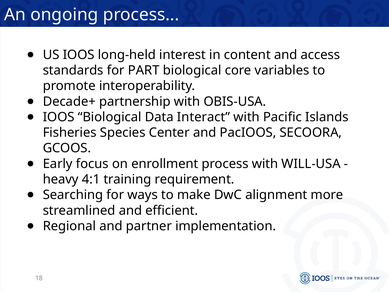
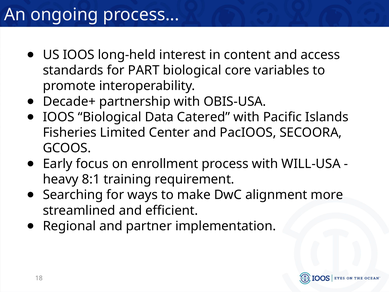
Interact: Interact -> Catered (204, 117)
Species: Species -> Limited (123, 133)
4:1: 4:1 -> 8:1 (91, 179)
